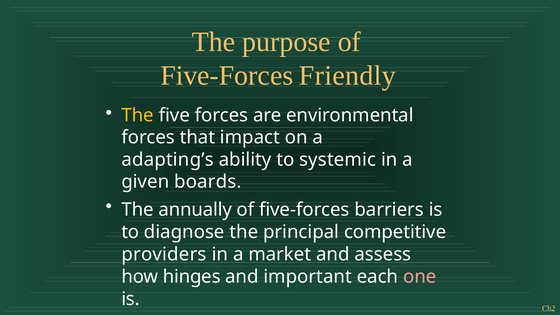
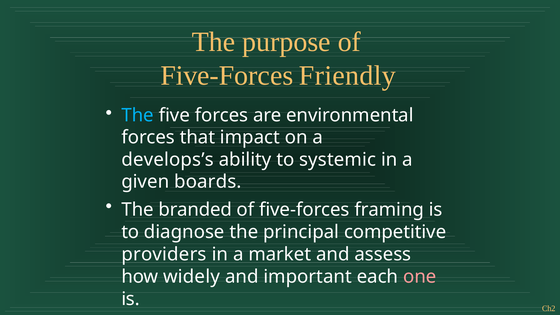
The colour: yellow -> light blue (138, 115)
adapting’s: adapting’s -> develops’s (168, 160)
annually: annually -> branded (195, 210)
barriers: barriers -> framing (389, 210)
hinges: hinges -> widely (191, 277)
